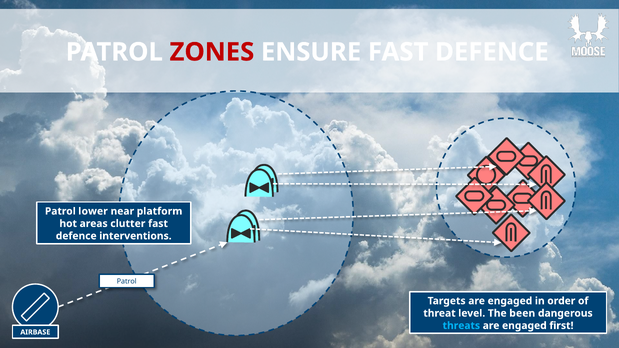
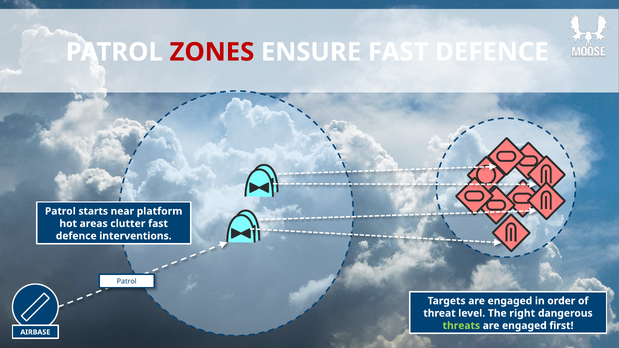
lower: lower -> starts (93, 211)
been: been -> right (522, 313)
threats colour: light blue -> light green (461, 326)
